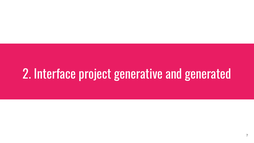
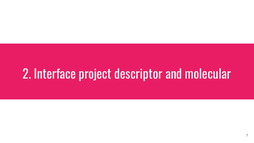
generative: generative -> descriptor (138, 74)
generated: generated -> molecular (208, 74)
